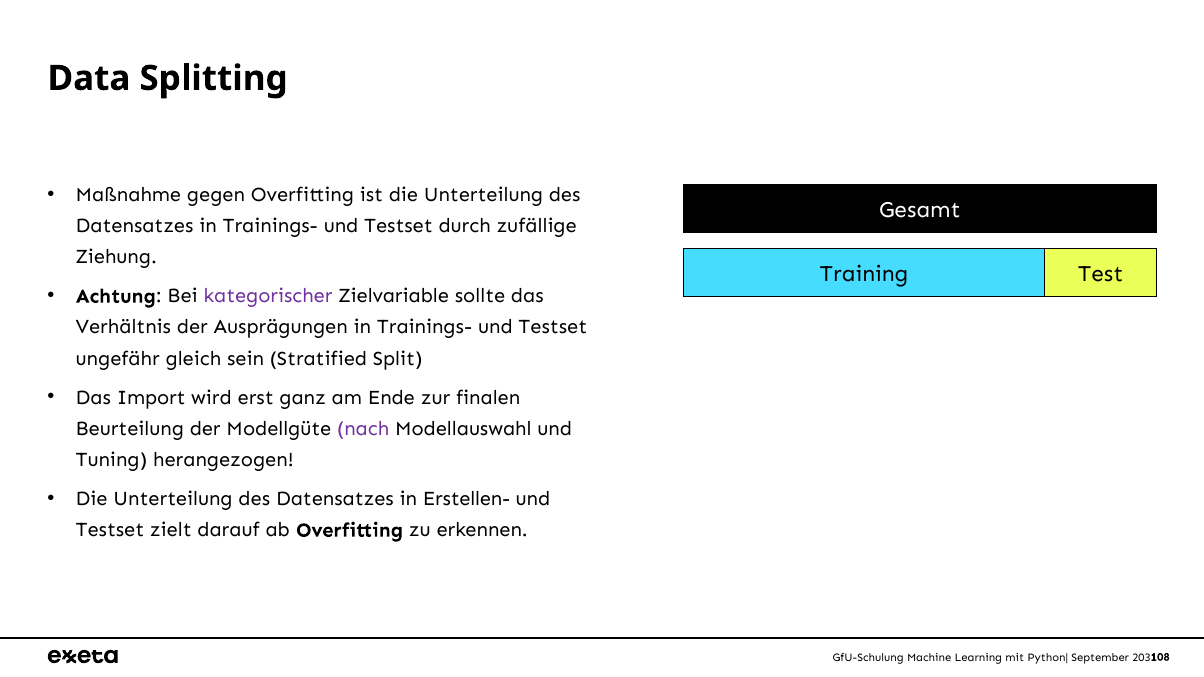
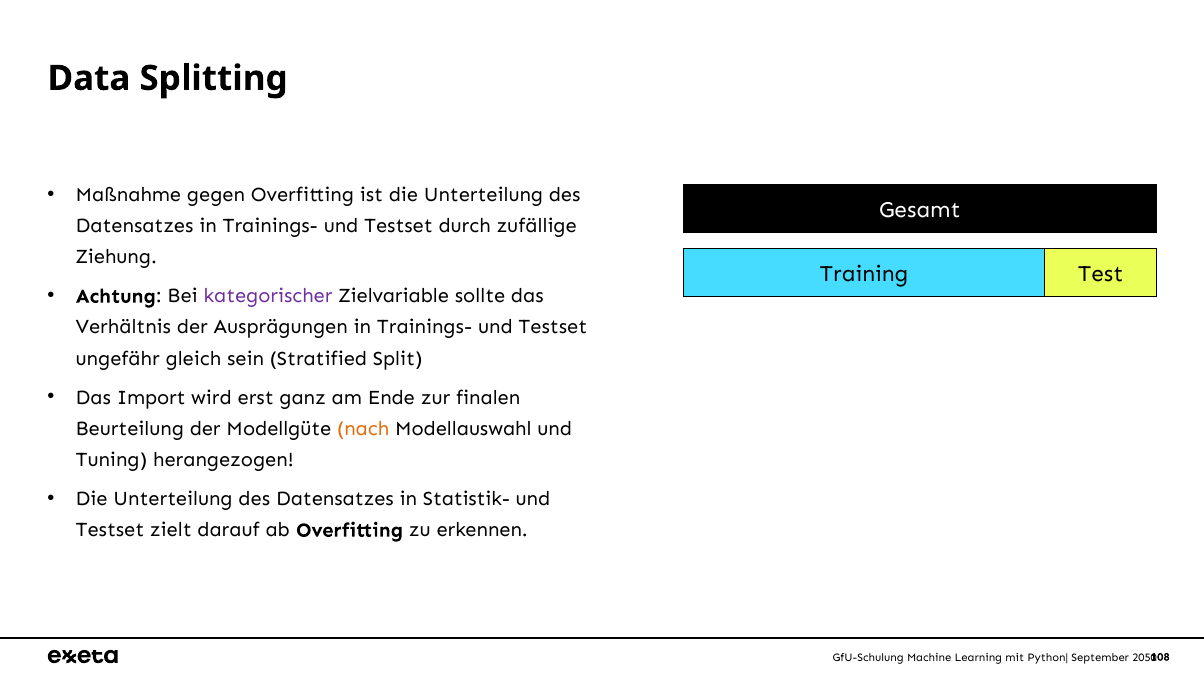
nach colour: purple -> orange (363, 429)
Erstellen-: Erstellen- -> Statistik- (467, 499)
2031: 2031 -> 2050 (1145, 658)
